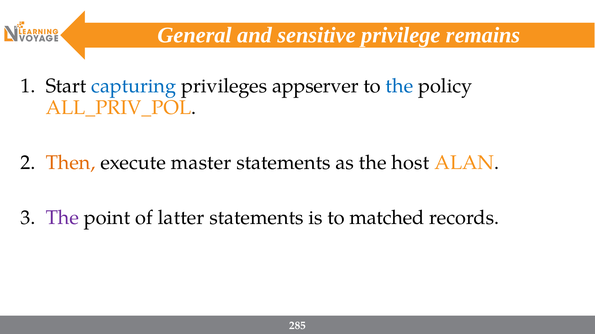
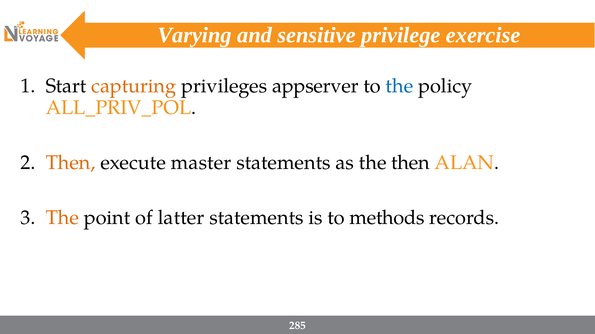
General: General -> Varying (195, 35)
remains: remains -> exercise (483, 35)
capturing colour: blue -> orange (134, 86)
the host: host -> then (411, 163)
The colour: purple -> orange (62, 218)
matched: matched -> methods (387, 218)
